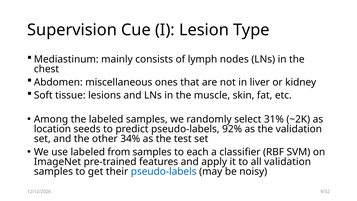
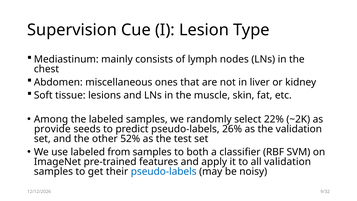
31%: 31% -> 22% (274, 119)
location: location -> provide (52, 129)
92%: 92% -> 26% (232, 129)
34%: 34% -> 52% (130, 139)
each: each -> both (198, 152)
